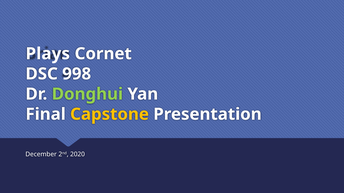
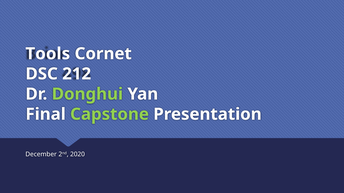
Plays: Plays -> Tools (48, 54)
998: 998 -> 212 (77, 74)
Capstone colour: yellow -> light green (110, 114)
